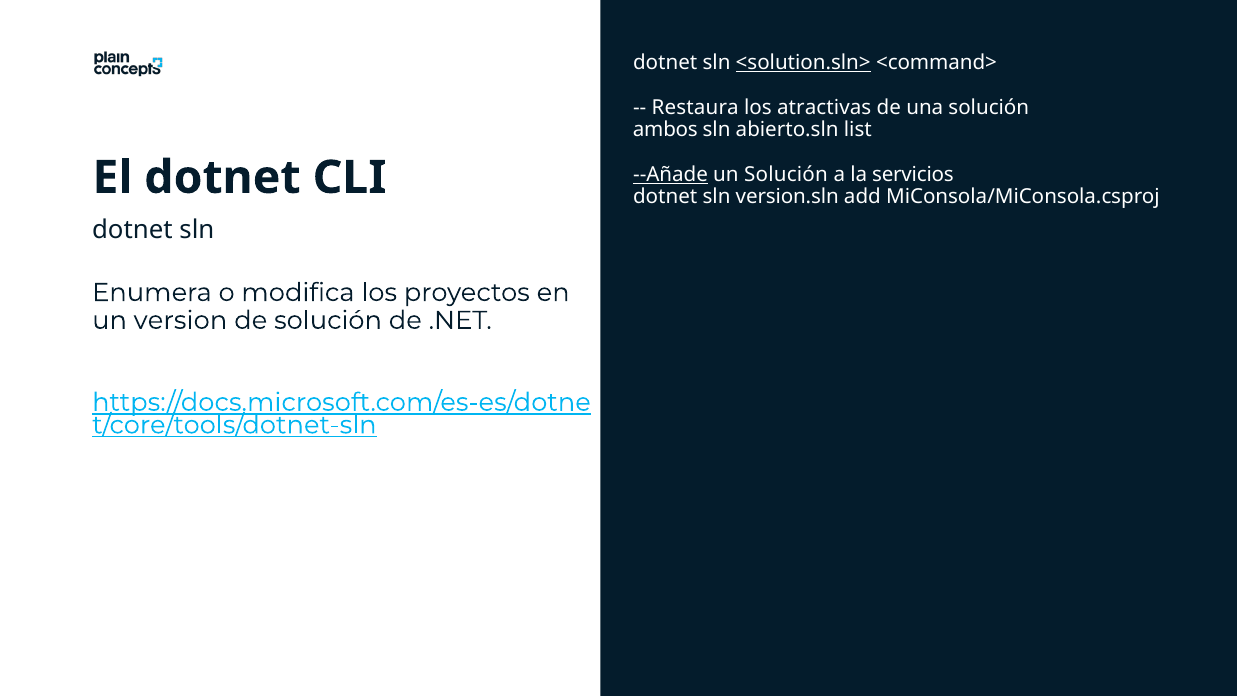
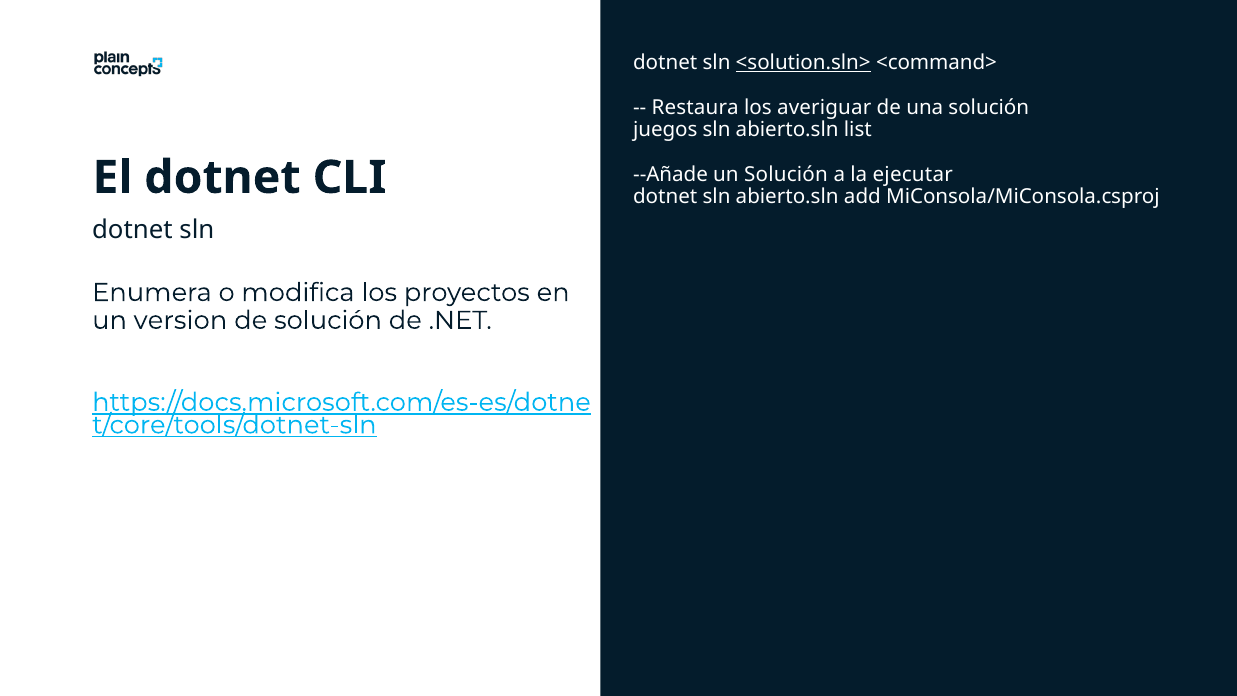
atractivas: atractivas -> averiguar (824, 107)
ambos: ambos -> juegos (665, 130)
--Añade underline: present -> none (671, 174)
servicios: servicios -> ejecutar (913, 174)
dotnet sln version.sln: version.sln -> abierto.sln (787, 196)
